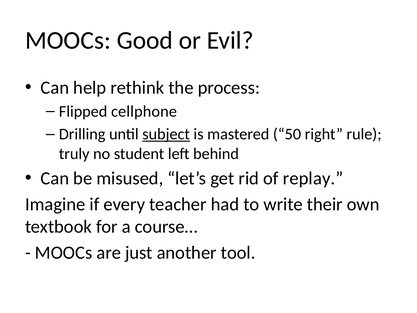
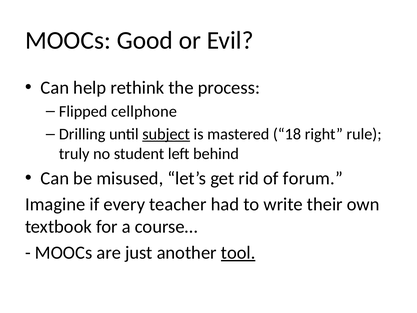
50: 50 -> 18 (287, 134)
replay: replay -> forum (313, 178)
tool underline: none -> present (238, 253)
